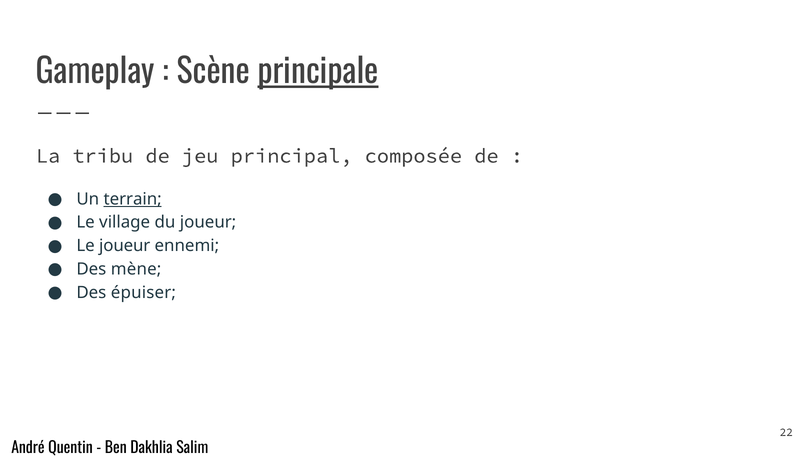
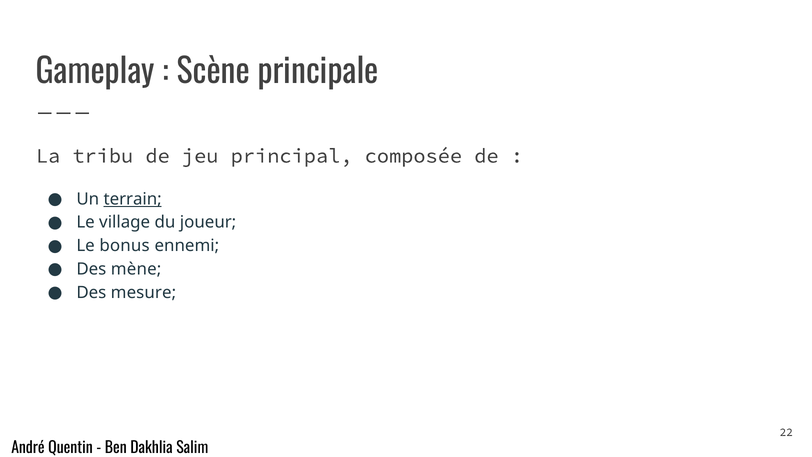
principale underline: present -> none (318, 72)
Le joueur: joueur -> bonus (125, 246)
épuiser: épuiser -> mesure (143, 292)
